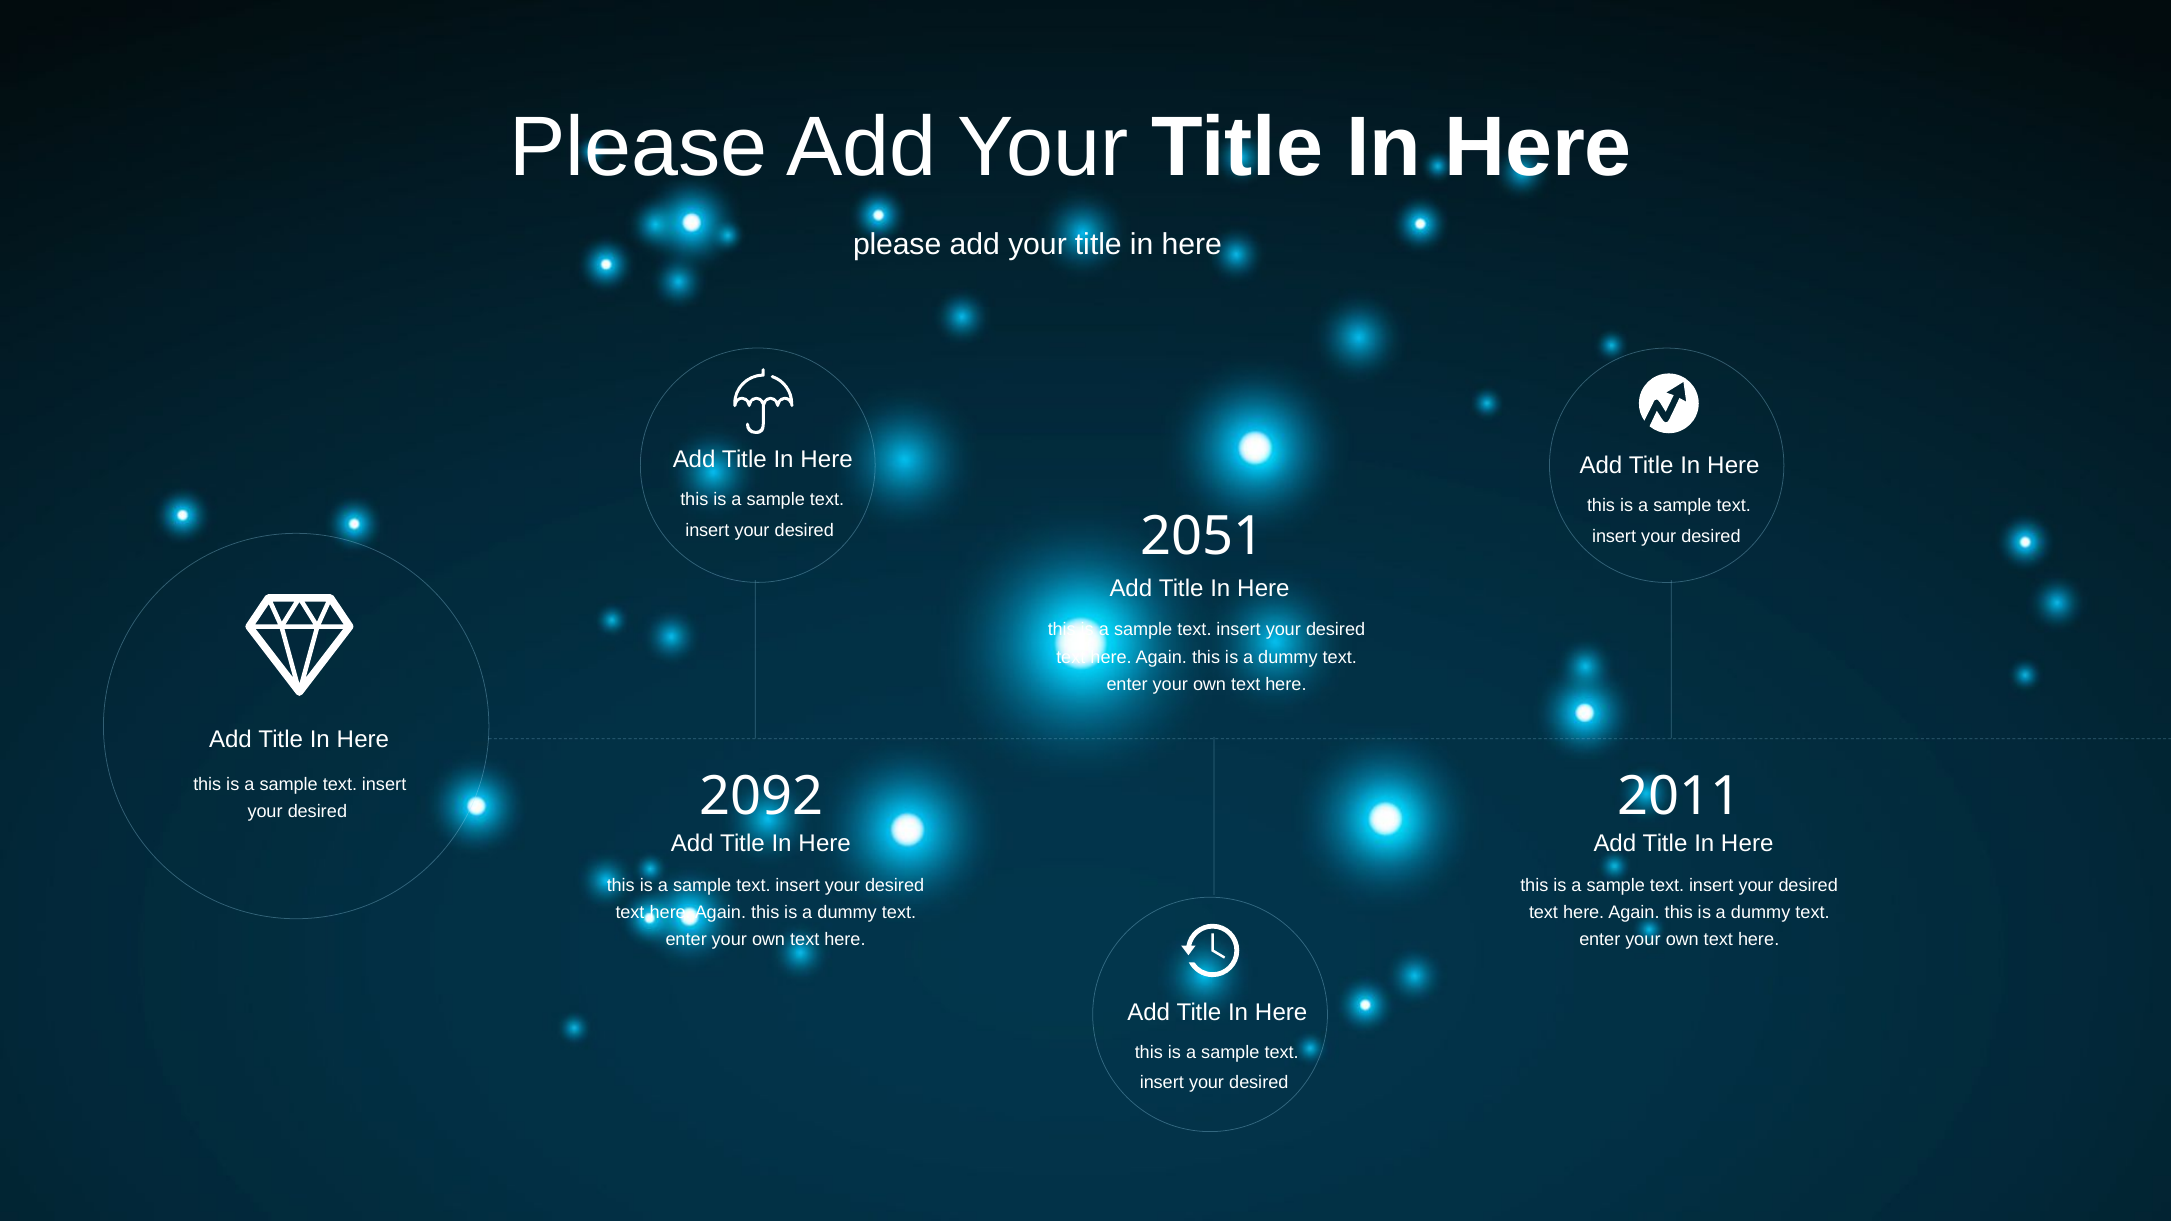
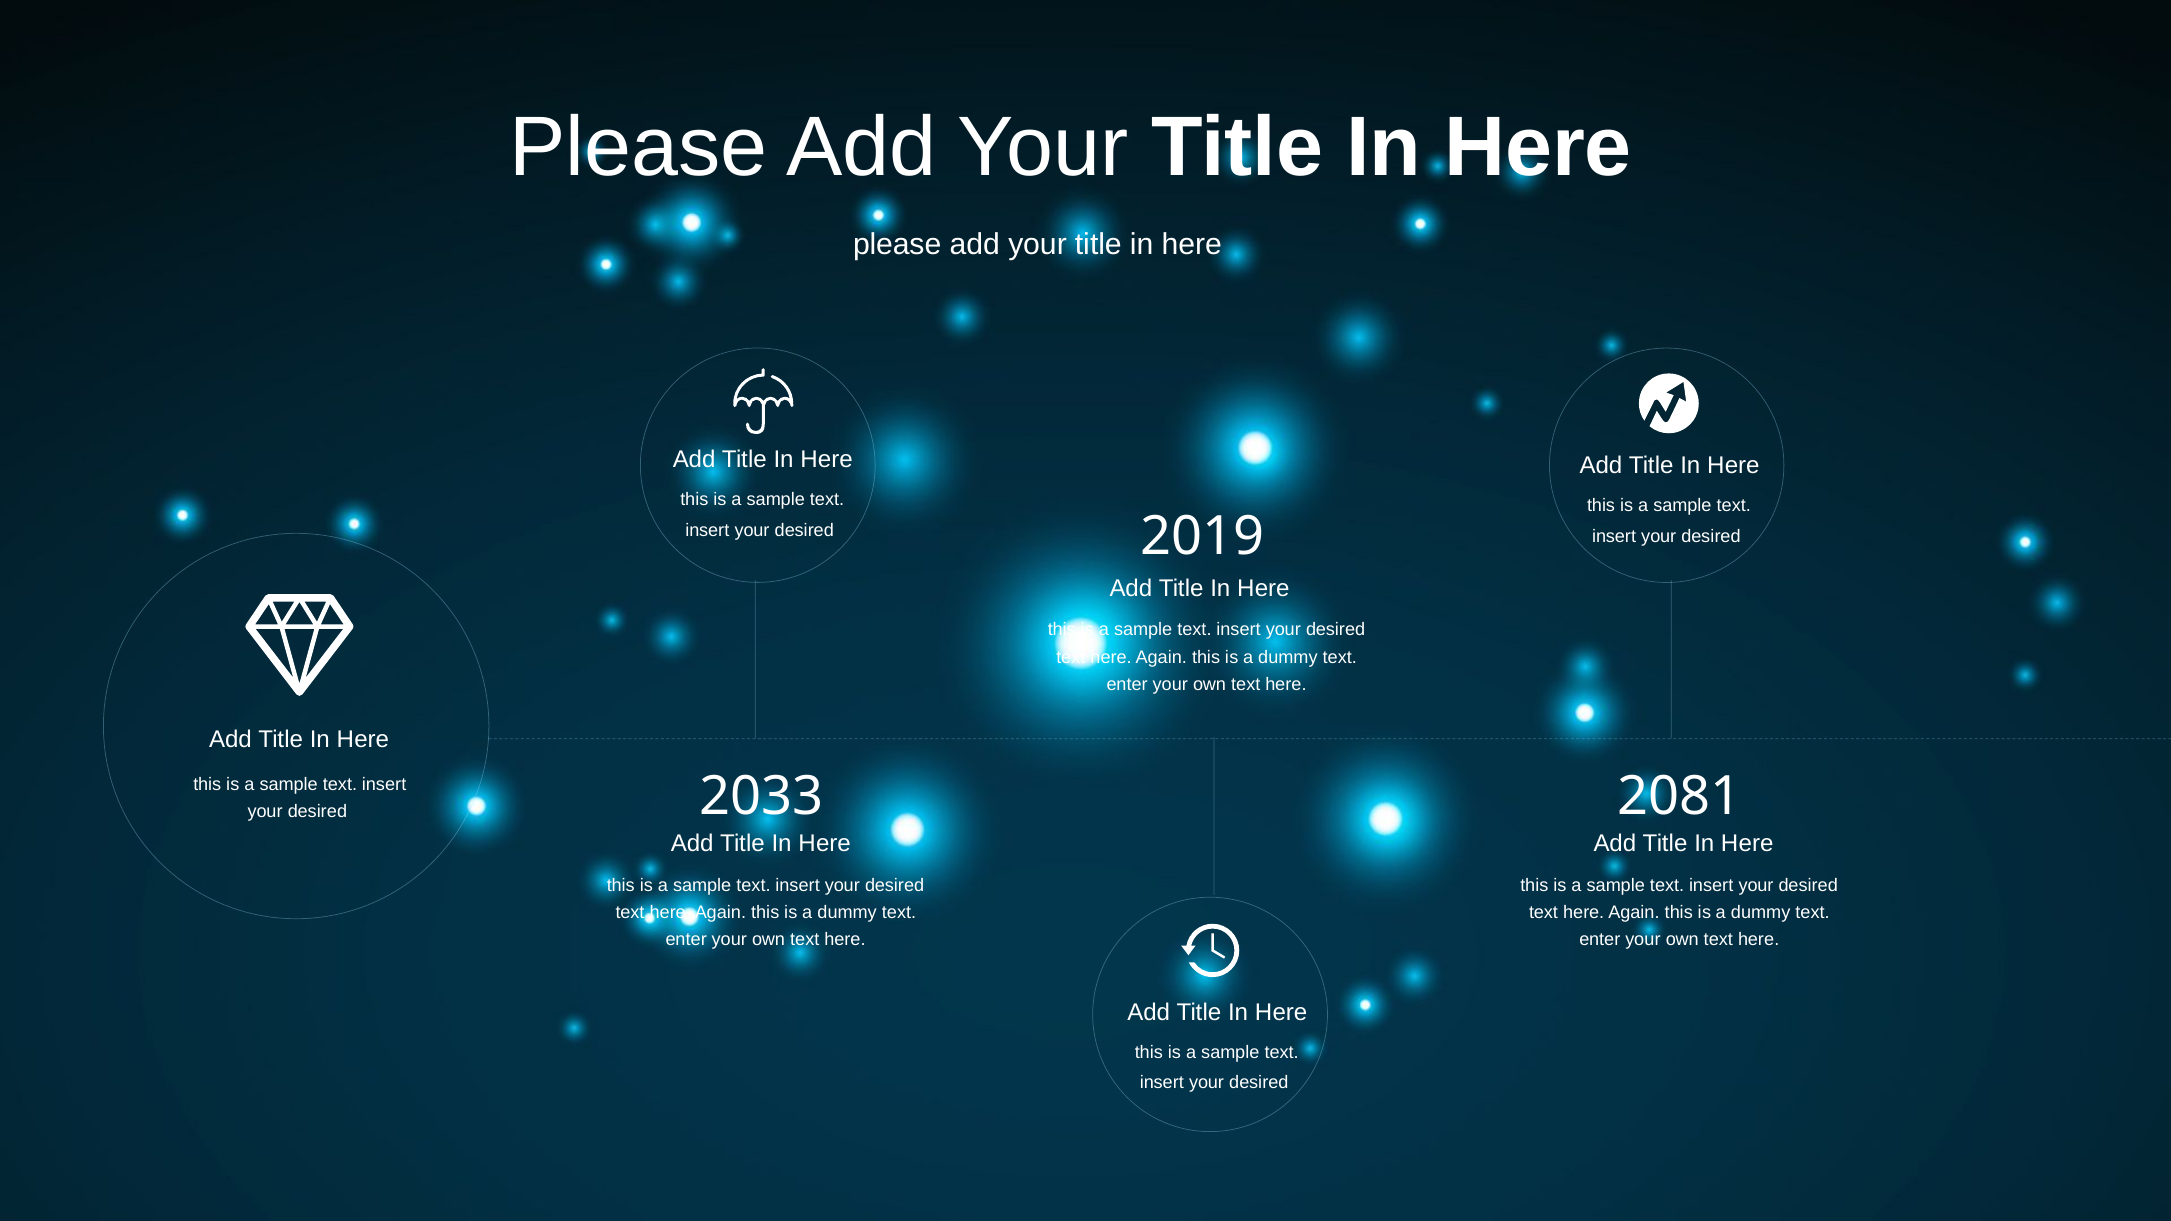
2051: 2051 -> 2019 (1202, 536)
2011: 2011 -> 2081 (1680, 796)
2092: 2092 -> 2033 (761, 796)
